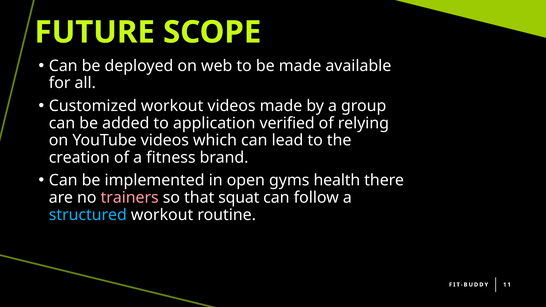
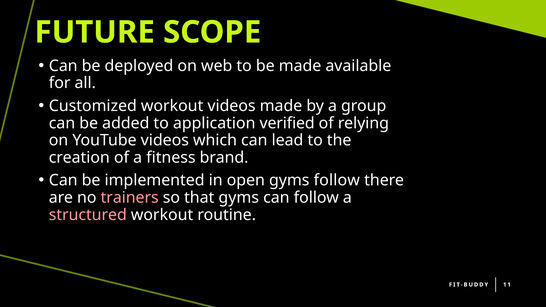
gyms health: health -> follow (337, 180)
that squat: squat -> gyms (239, 198)
structured colour: light blue -> pink (88, 215)
